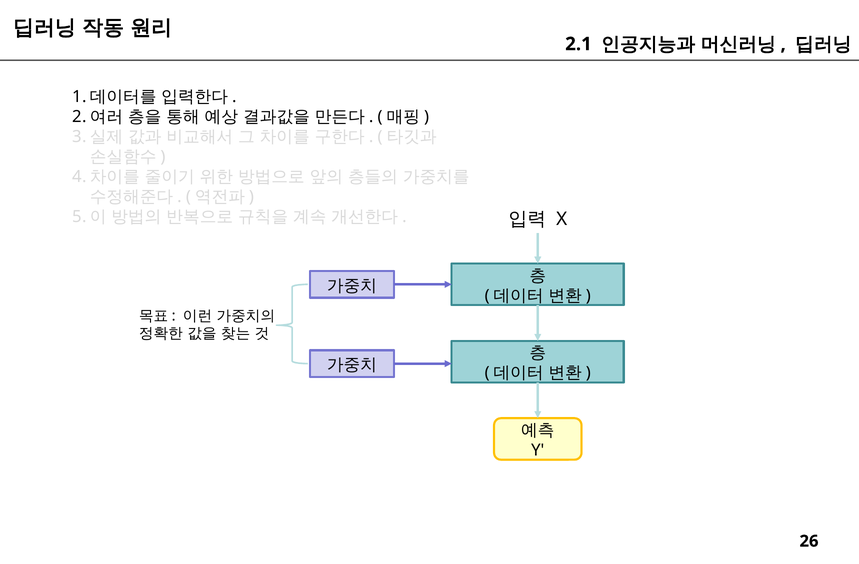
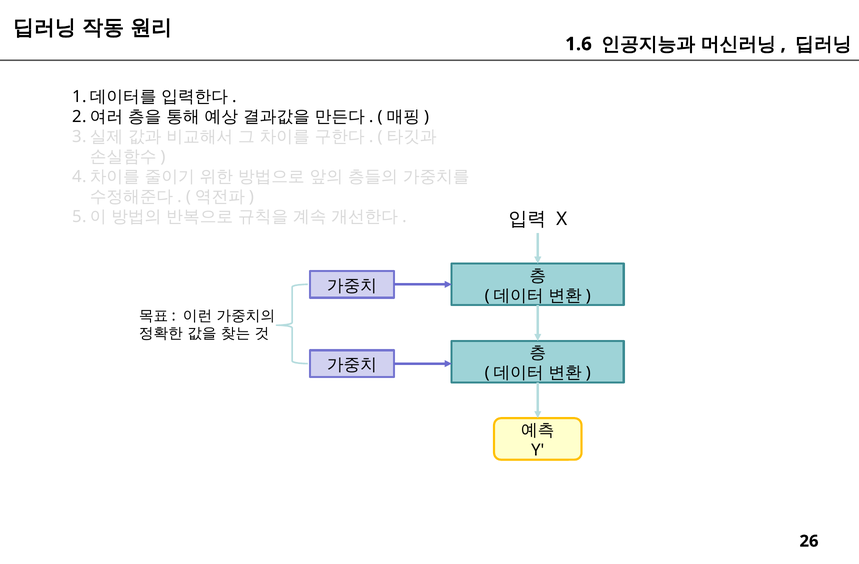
2.1: 2.1 -> 1.6 (578, 44)
